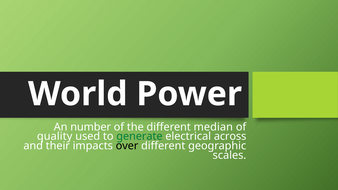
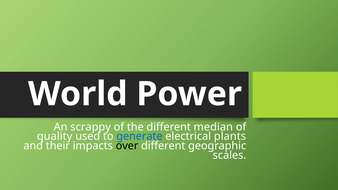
number: number -> scrappy (91, 127)
generate colour: green -> blue (139, 136)
across: across -> plants (230, 136)
